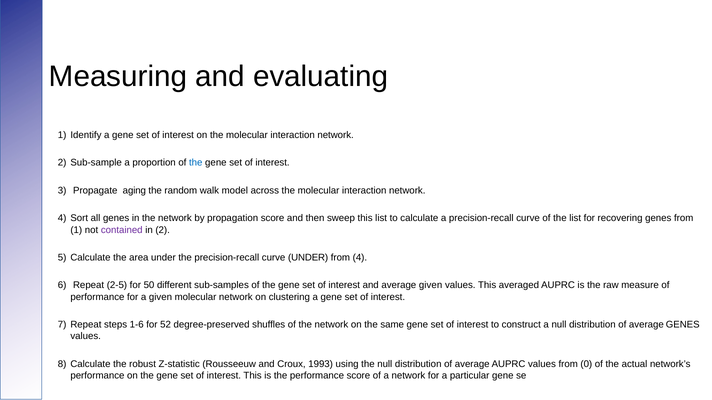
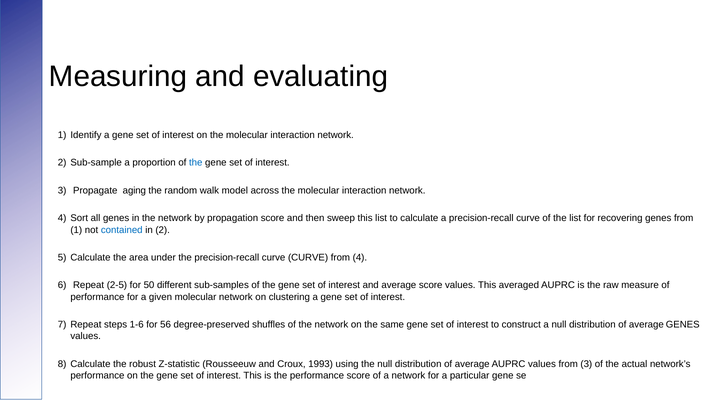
contained colour: purple -> blue (122, 230)
curve UNDER: UNDER -> CURVE (308, 258)
average given: given -> score (431, 286)
52: 52 -> 56 (166, 325)
from 0: 0 -> 3 (586, 364)
